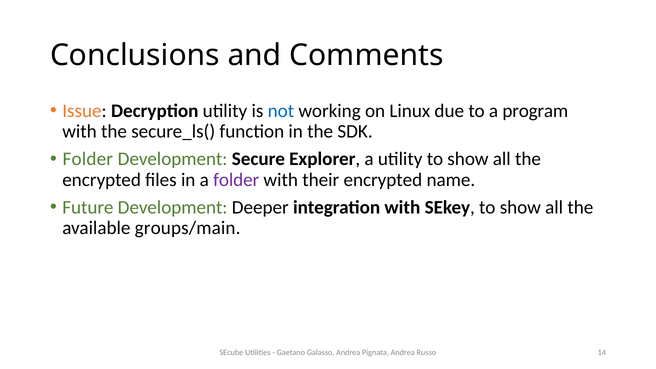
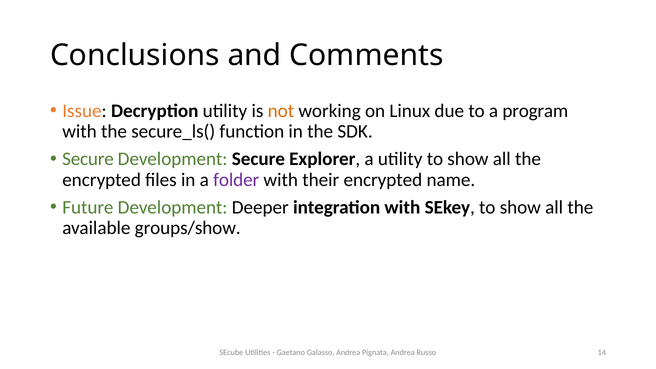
not colour: blue -> orange (281, 111)
Folder: Folder -> Secure (88, 159)
groups/main: groups/main -> groups/show (188, 228)
